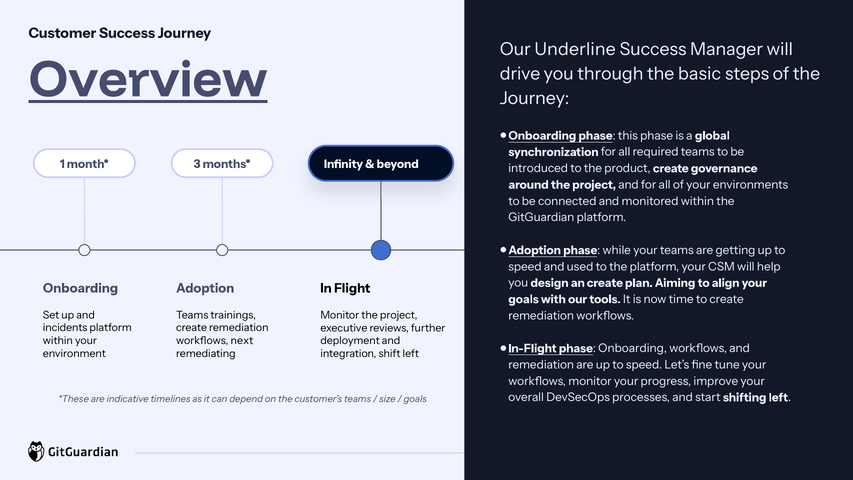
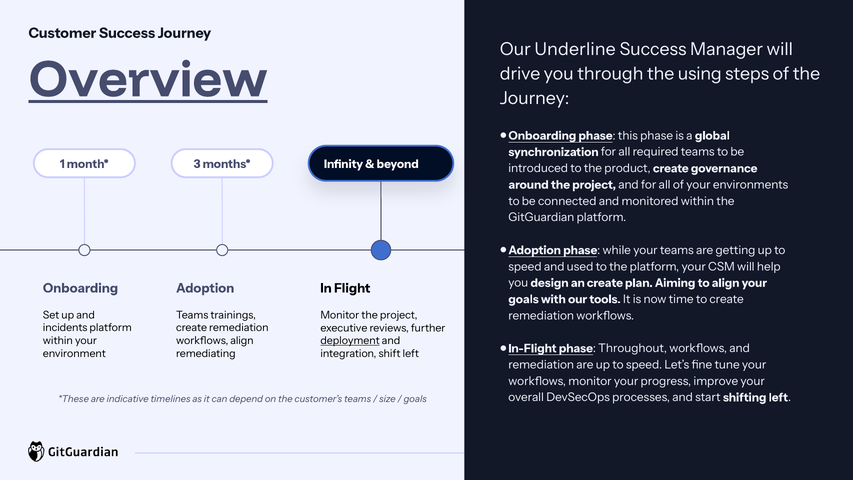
basic: basic -> using (700, 74)
workflows next: next -> align (242, 341)
deployment underline: none -> present (350, 341)
phase Onboarding: Onboarding -> Throughout (633, 348)
